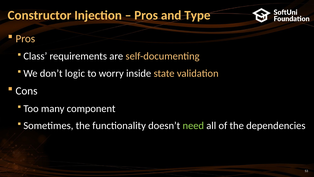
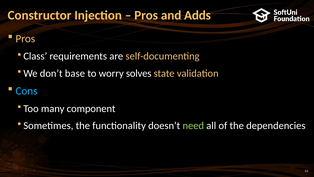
Type: Type -> Adds (197, 15)
logic: logic -> base (75, 73)
inside: inside -> solves (139, 73)
Cons colour: white -> light blue (27, 91)
